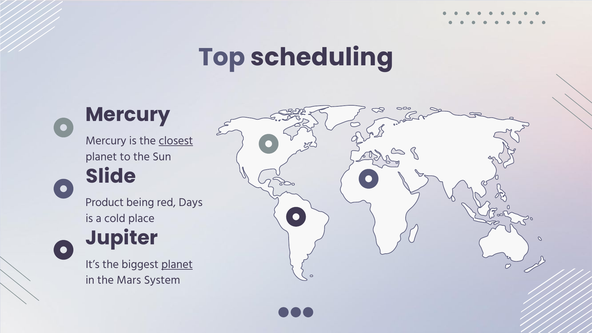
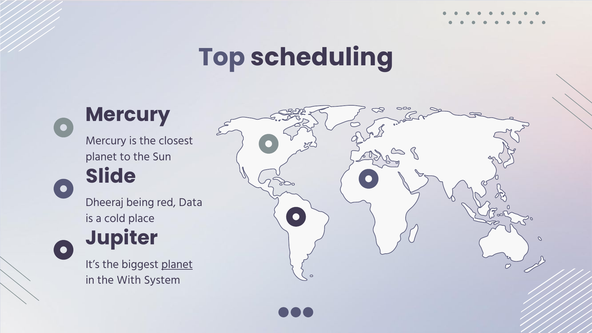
closest underline: present -> none (176, 141)
Product: Product -> Dheeraj (105, 203)
Days: Days -> Data (191, 203)
Mars: Mars -> With (129, 280)
